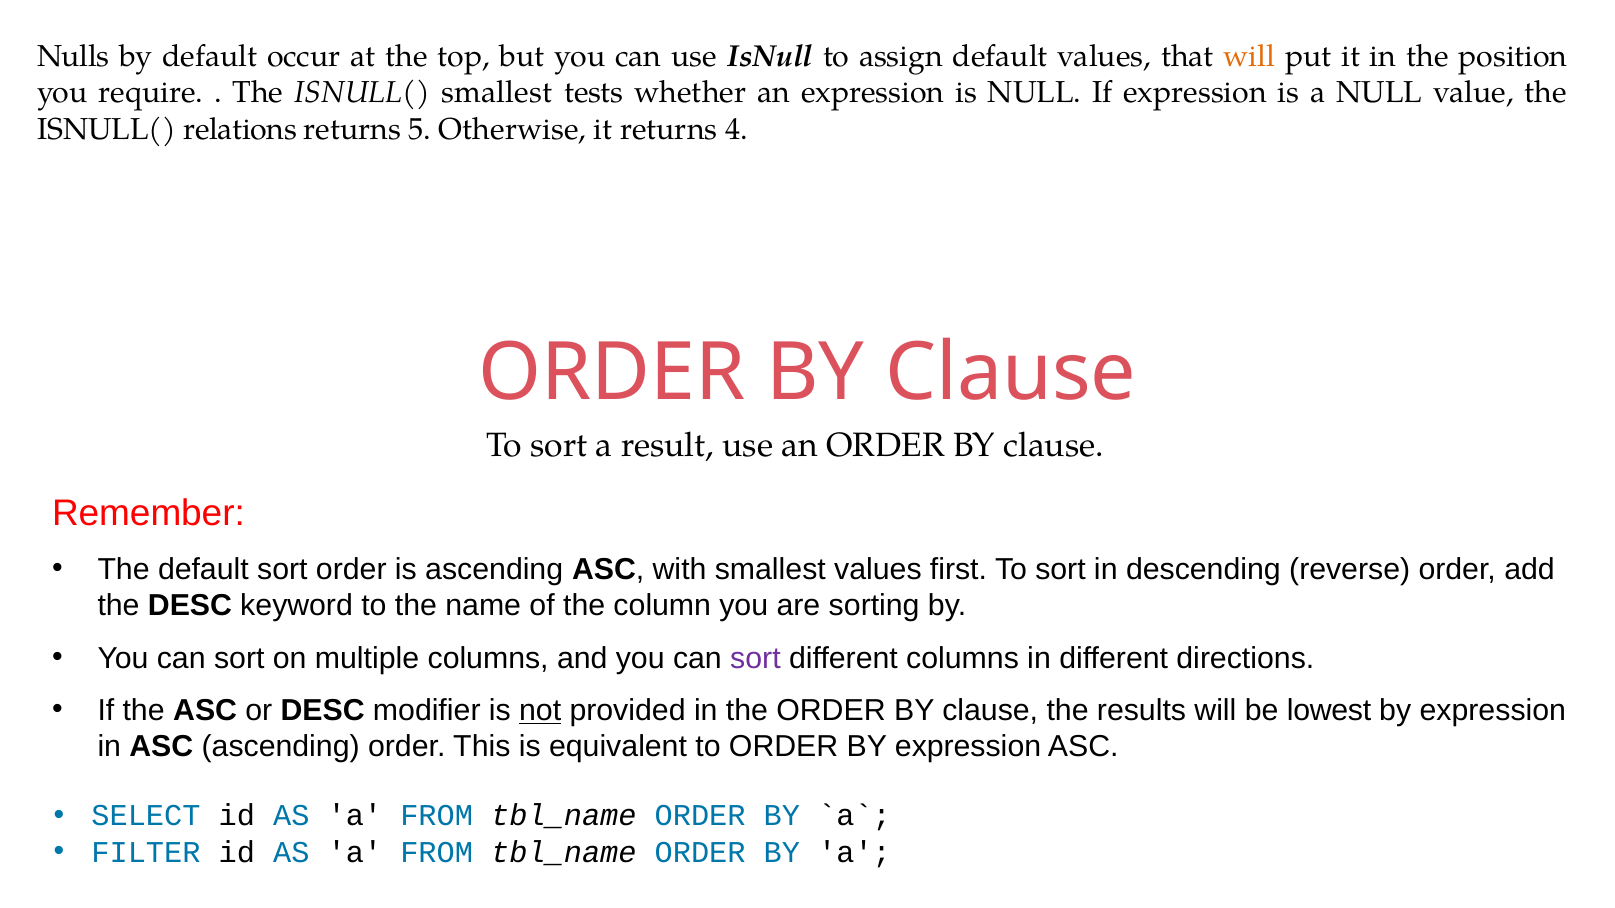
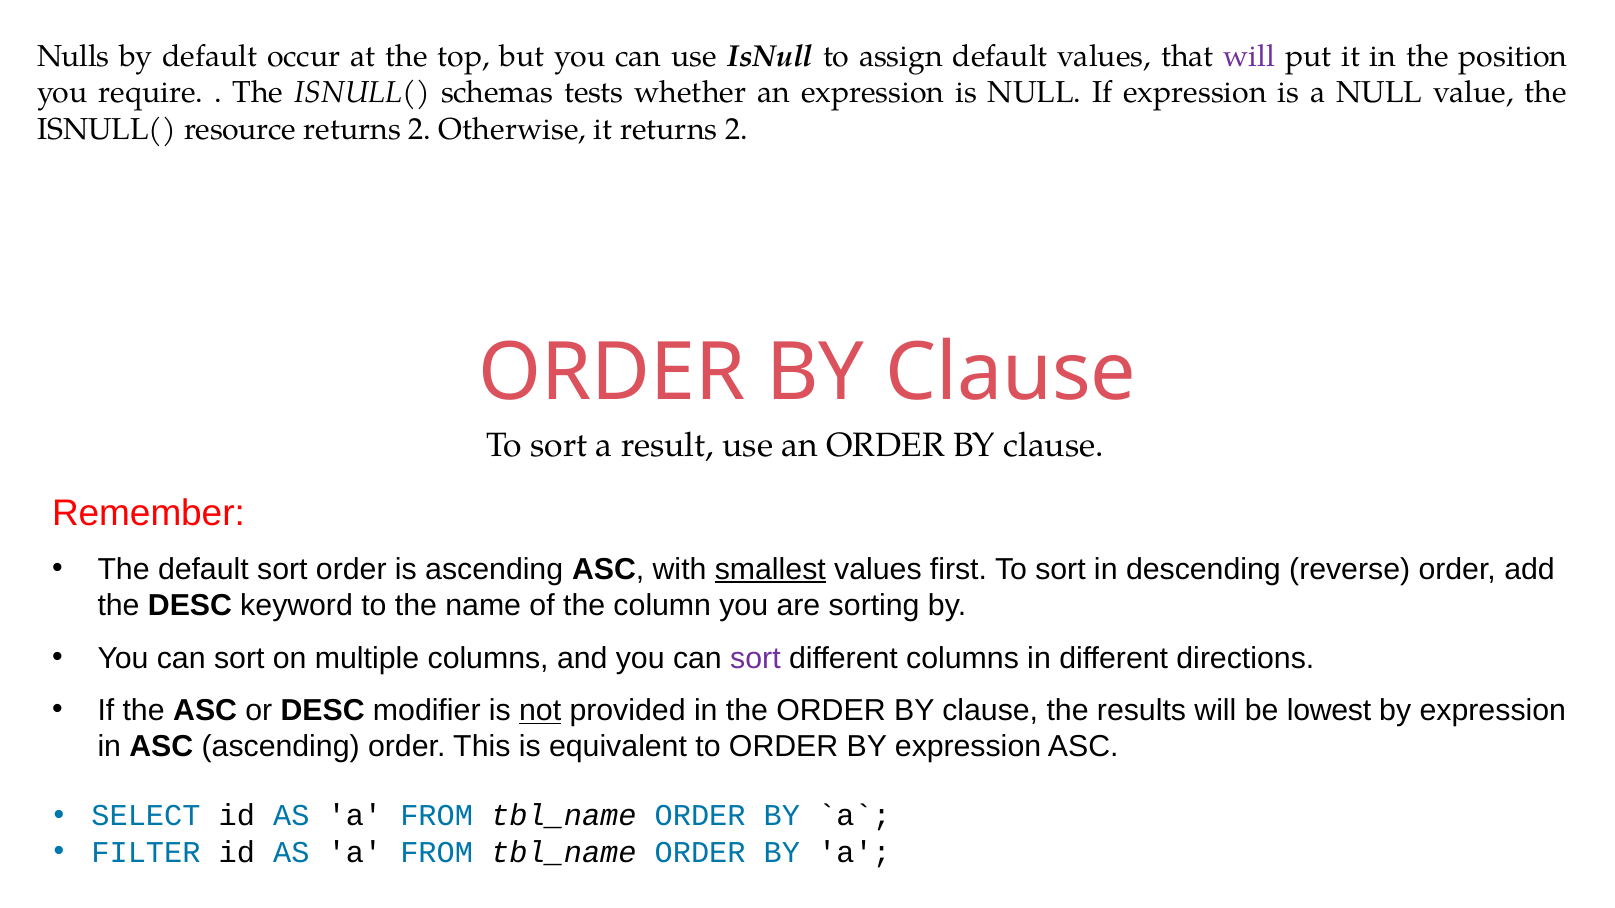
will colour: orange -> purple (1250, 57)
ISNULL( smallest: smallest -> schemas (497, 93)
relations: relations -> resource (240, 129)
5: 5 -> 2 (420, 129)
it returns 4: 4 -> 2 (736, 129)
smallest underline: none -> present (770, 570)
